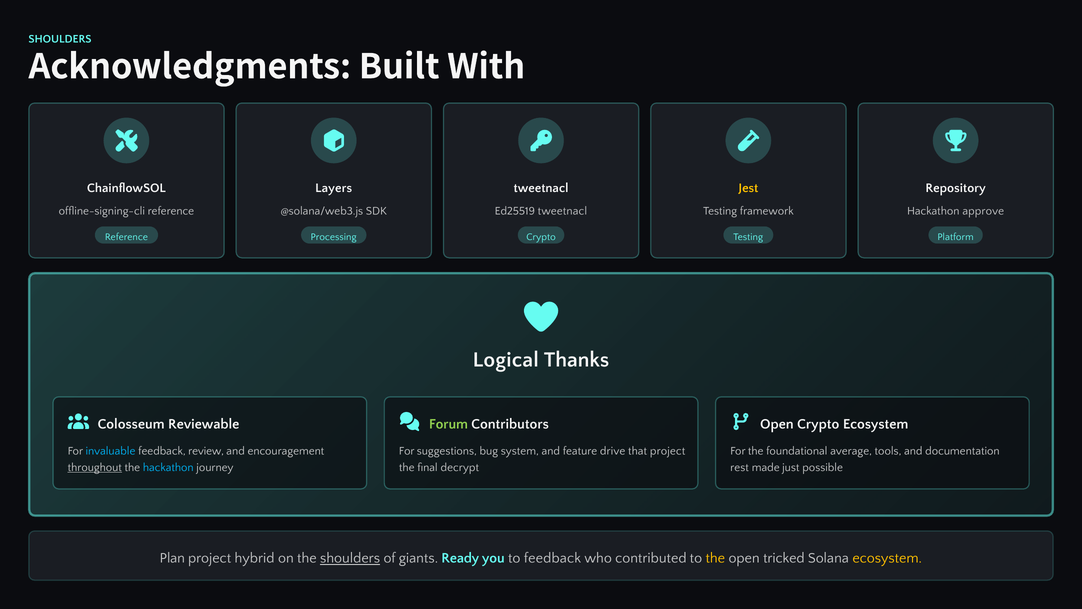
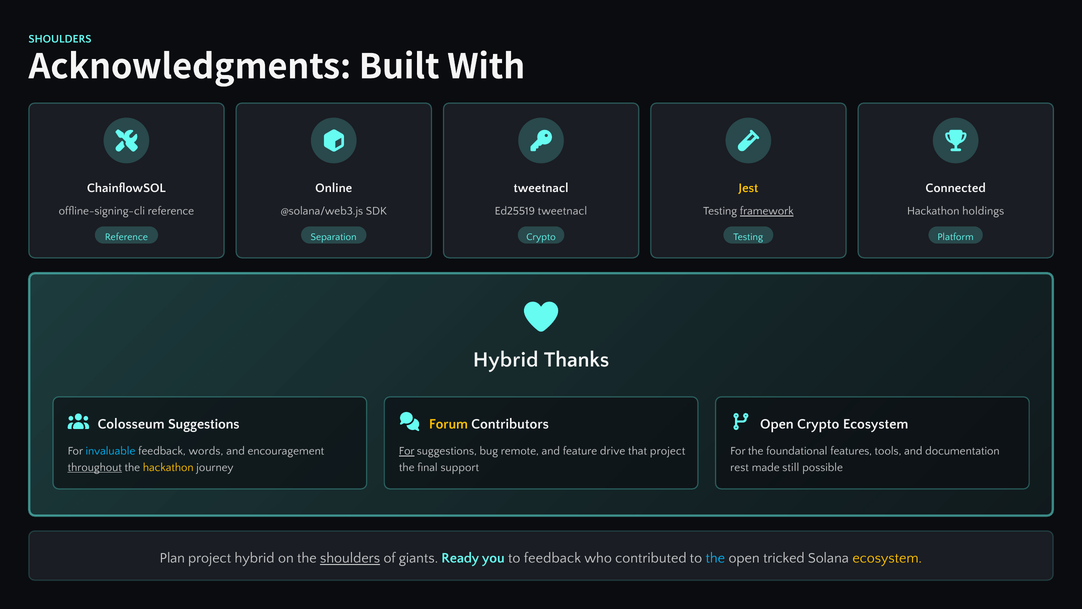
Layers: Layers -> Online (334, 188)
Repository: Repository -> Connected (956, 188)
framework underline: none -> present (767, 211)
approve: approve -> holdings (983, 211)
Processing: Processing -> Separation (334, 237)
Logical: Logical -> Hybrid (506, 359)
Colosseum Reviewable: Reviewable -> Suggestions (204, 424)
Forum colour: light green -> yellow (448, 424)
review: review -> words (206, 451)
For underline: none -> present (407, 451)
system: system -> remote (520, 451)
average: average -> features (851, 451)
hackathon colour: light blue -> yellow (168, 467)
decrypt: decrypt -> support (460, 467)
just: just -> still (791, 467)
the colour: yellow -> light blue (715, 558)
